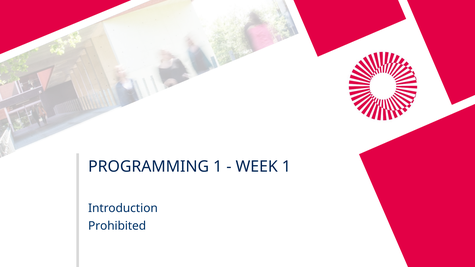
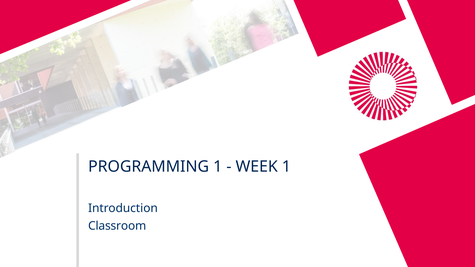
Prohibited: Prohibited -> Classroom (117, 226)
